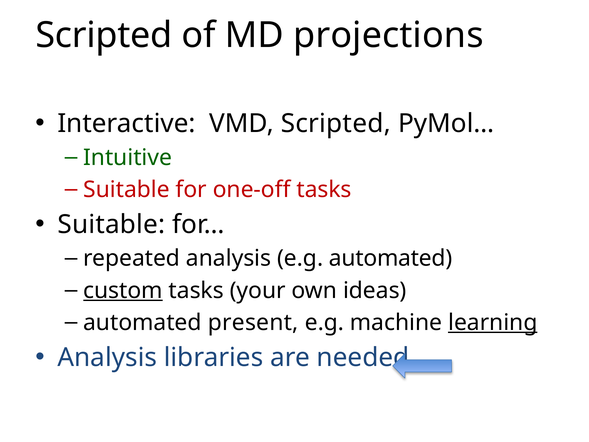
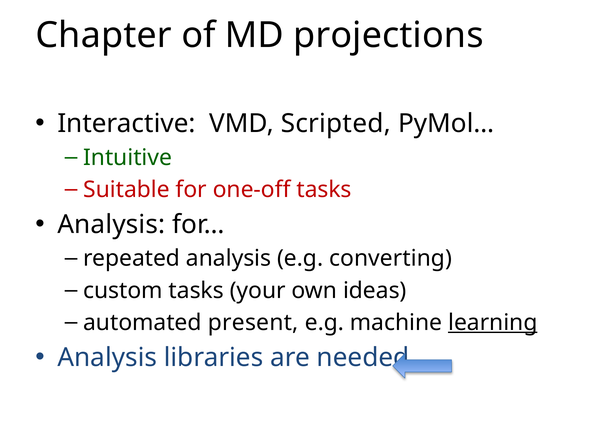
Scripted: Scripted -> Chapter (104, 35)
Suitable: Suitable -> Analysis (111, 224)
e.g automated: automated -> converting (390, 258)
custom underline: present -> none (123, 290)
